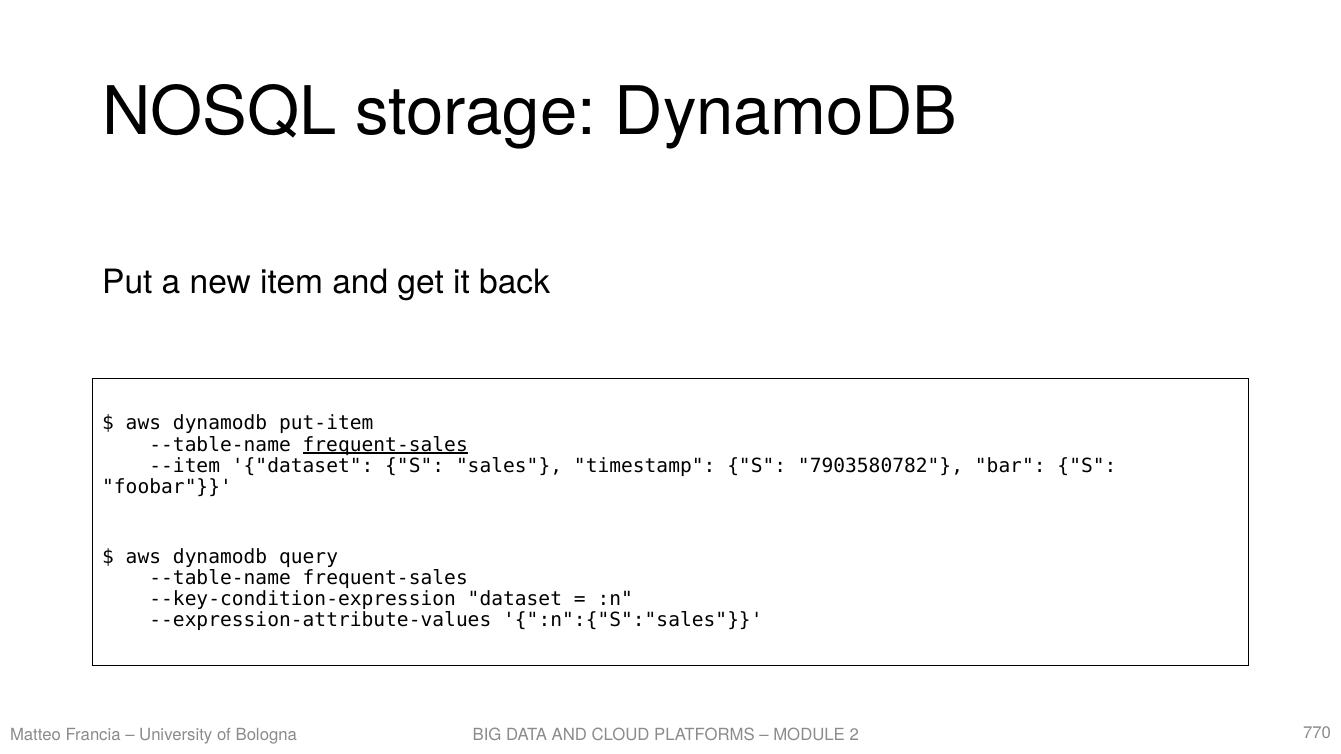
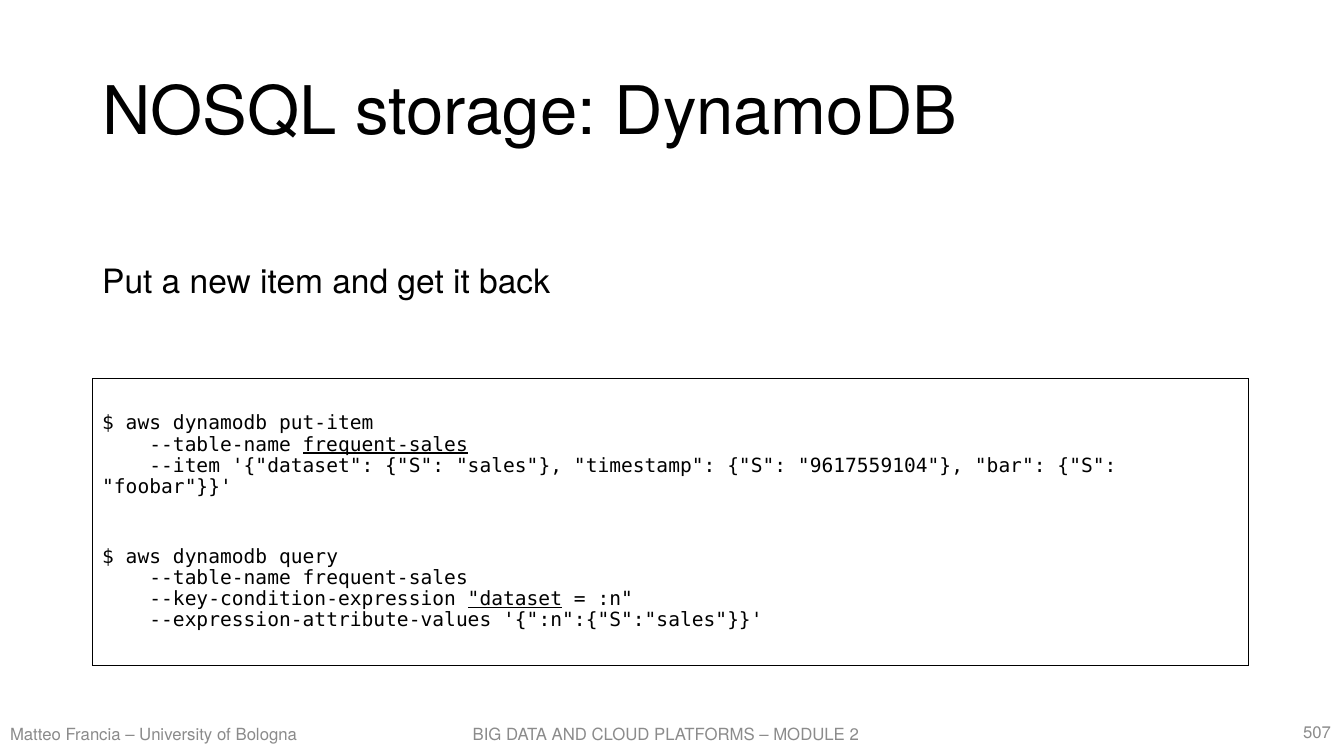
7903580782: 7903580782 -> 9617559104 (881, 466)
dataset underline: none -> present (515, 600)
770: 770 -> 507 (1317, 733)
